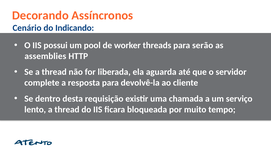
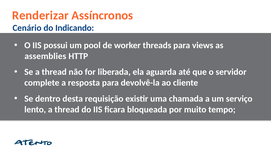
Decorando: Decorando -> Renderizar (40, 15)
serão: serão -> views (203, 45)
